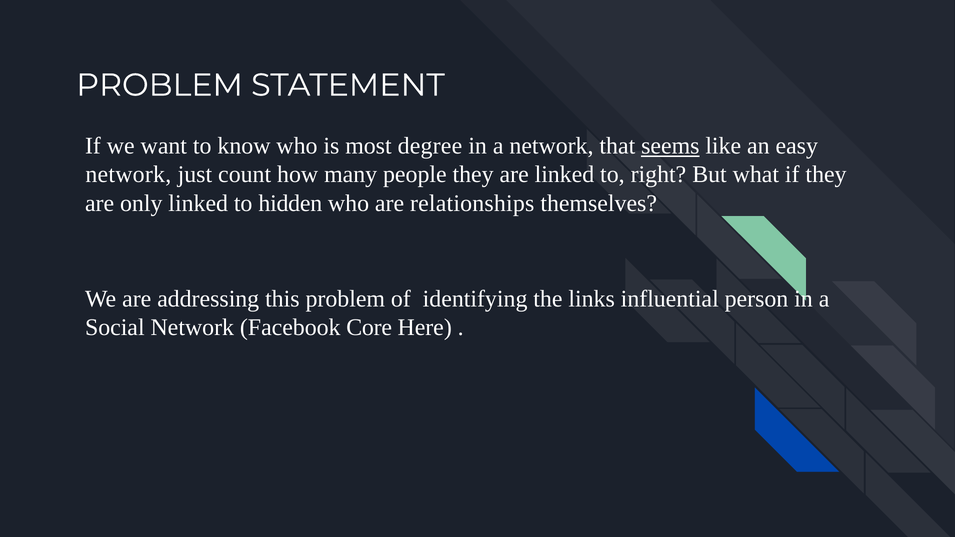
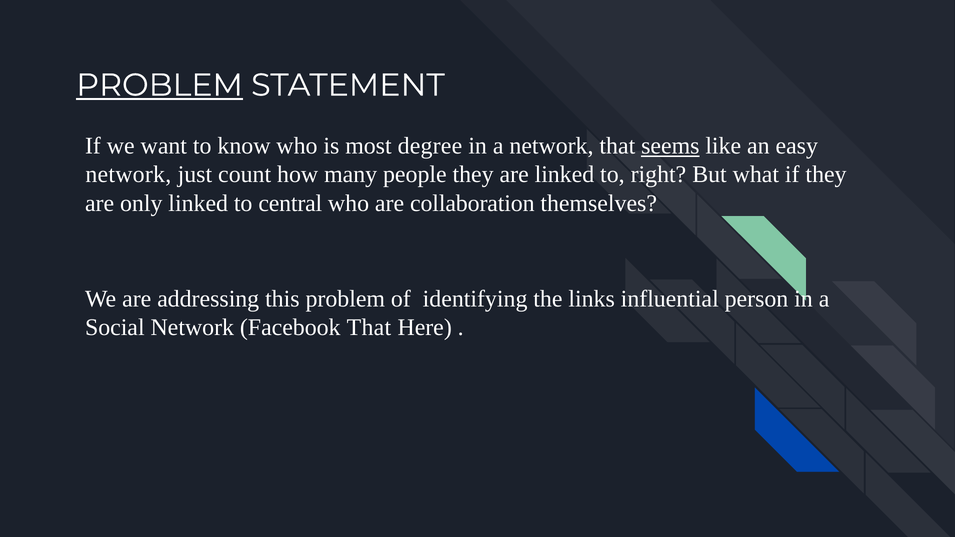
PROBLEM underline: none -> present (160, 85)
hidden: hidden -> central (290, 203)
relationships: relationships -> collaboration (472, 203)
Facebook Core: Core -> That (369, 327)
